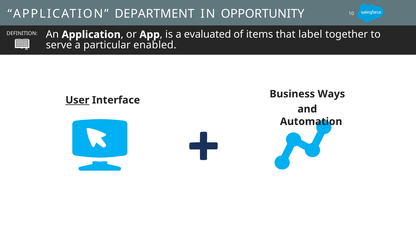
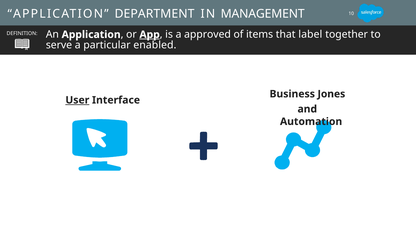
OPPORTUNITY: OPPORTUNITY -> MANAGEMENT (263, 14)
App underline: none -> present (150, 35)
evaluated: evaluated -> approved (208, 35)
Ways: Ways -> Jones (331, 94)
